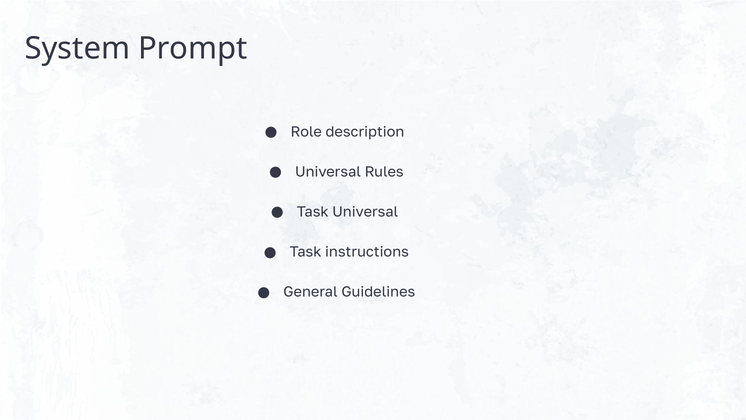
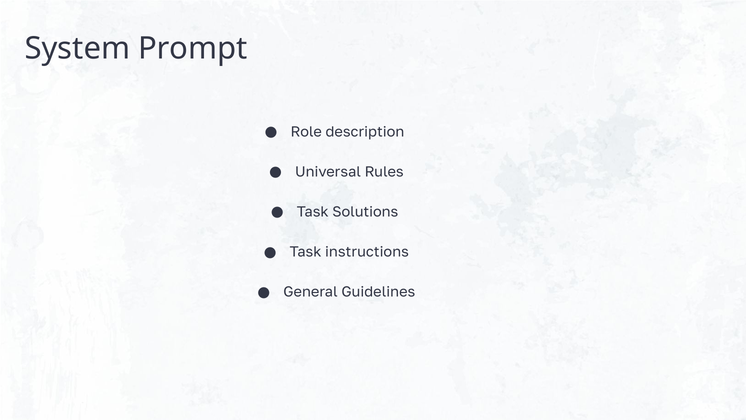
Task Universal: Universal -> Solutions (365, 212)
